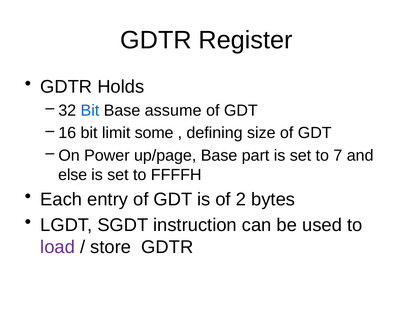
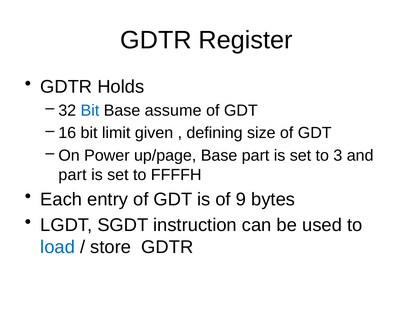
some: some -> given (154, 133)
7: 7 -> 3 (338, 155)
else: else -> part (72, 175)
2: 2 -> 9 (241, 199)
load colour: purple -> blue (58, 247)
